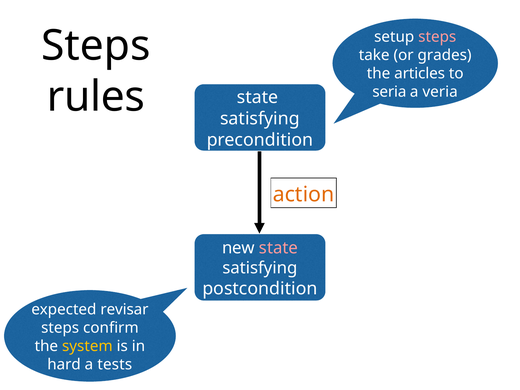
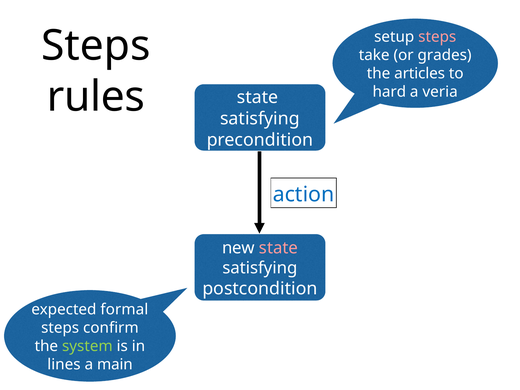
seria: seria -> hard (389, 92)
action colour: orange -> blue (304, 194)
revisar: revisar -> formal (124, 310)
system colour: yellow -> light green (87, 346)
hard: hard -> lines (64, 364)
tests: tests -> main (115, 364)
